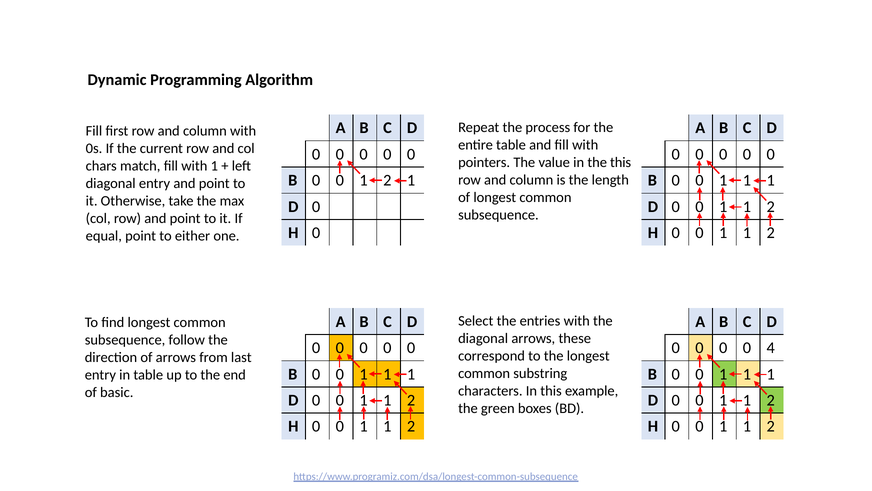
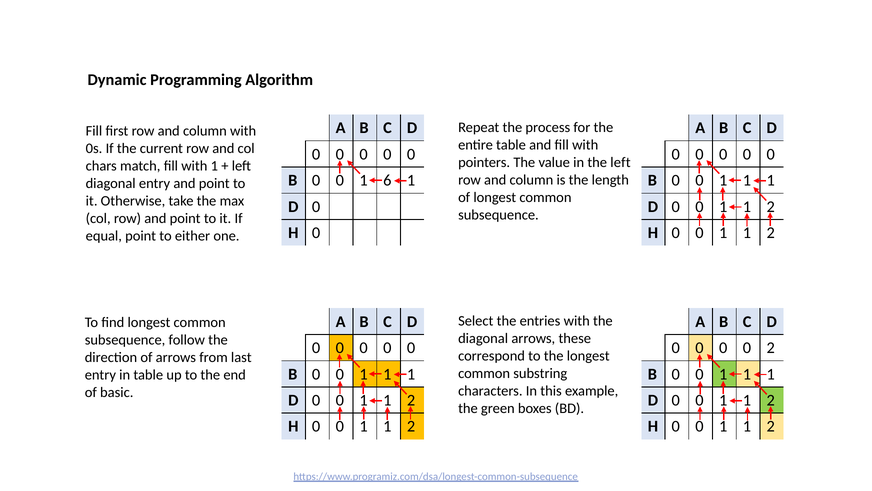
the this: this -> left (620, 162)
0 1 2: 2 -> 6 (387, 180)
0 4: 4 -> 2 (771, 348)
